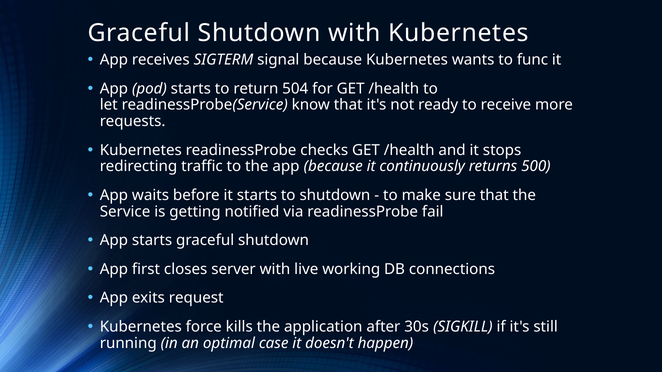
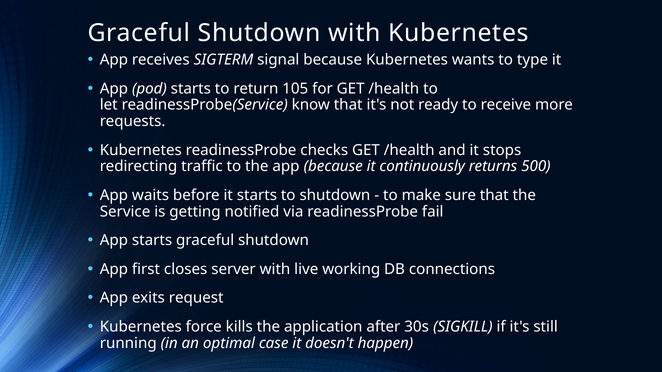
func: func -> type (532, 60)
504: 504 -> 105 (295, 89)
